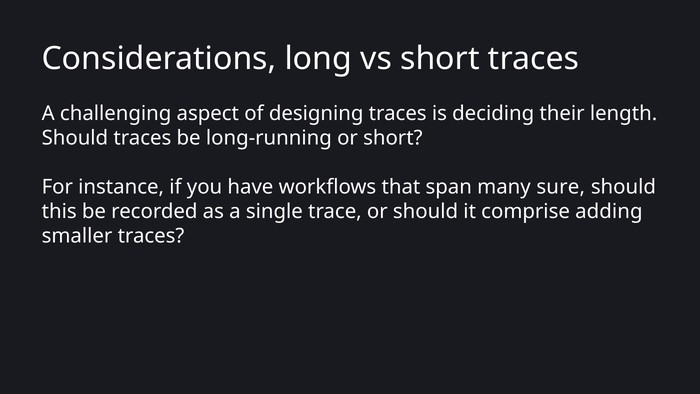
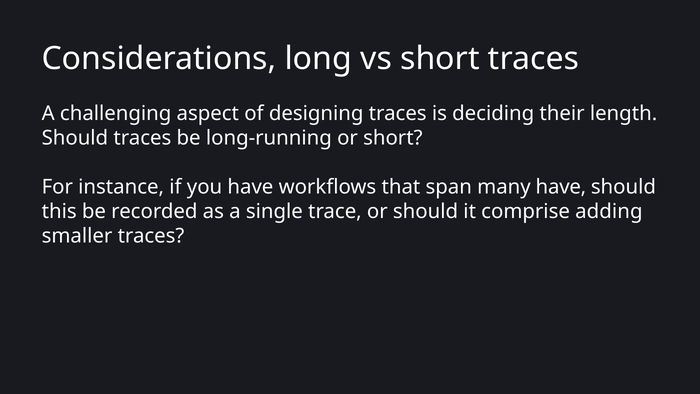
many sure: sure -> have (561, 187)
